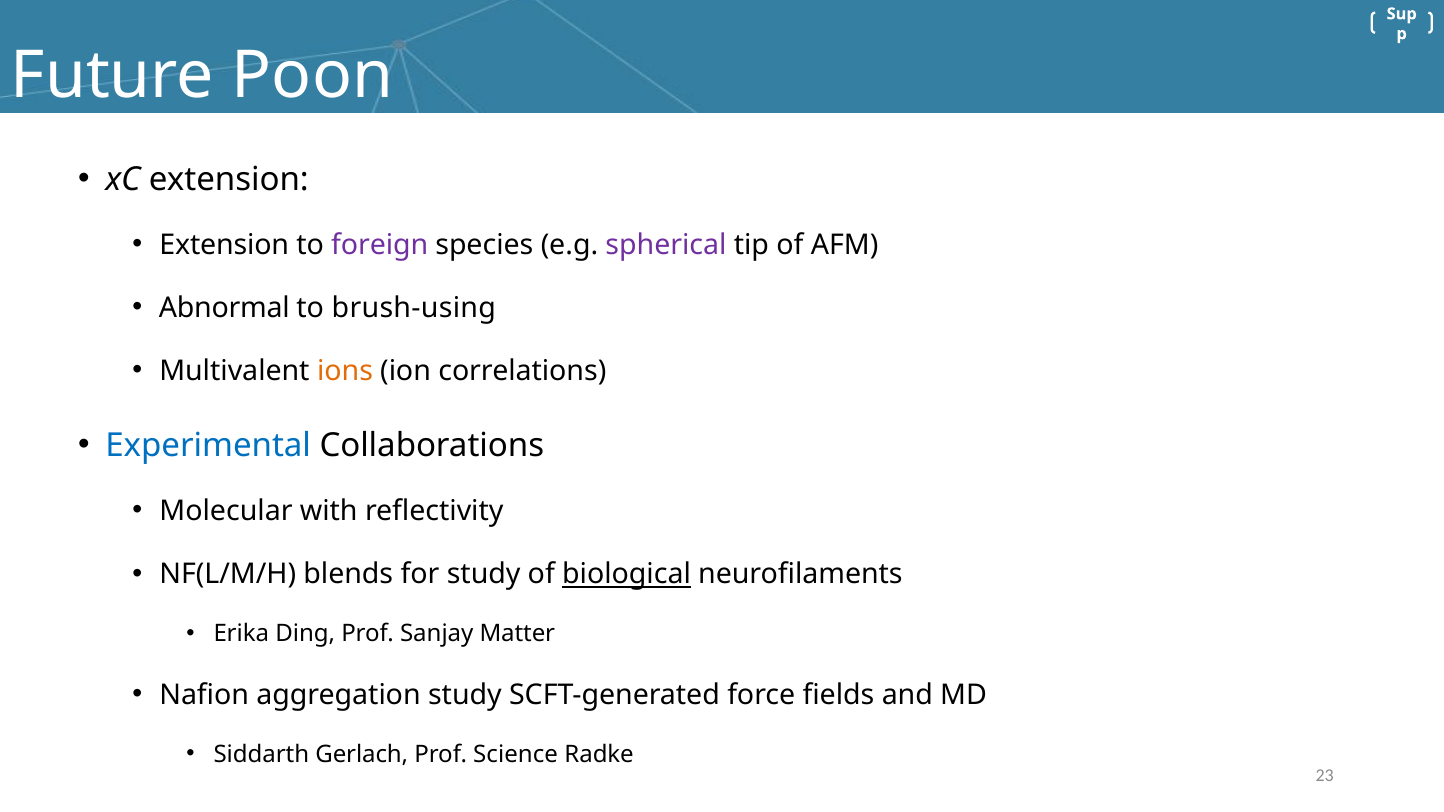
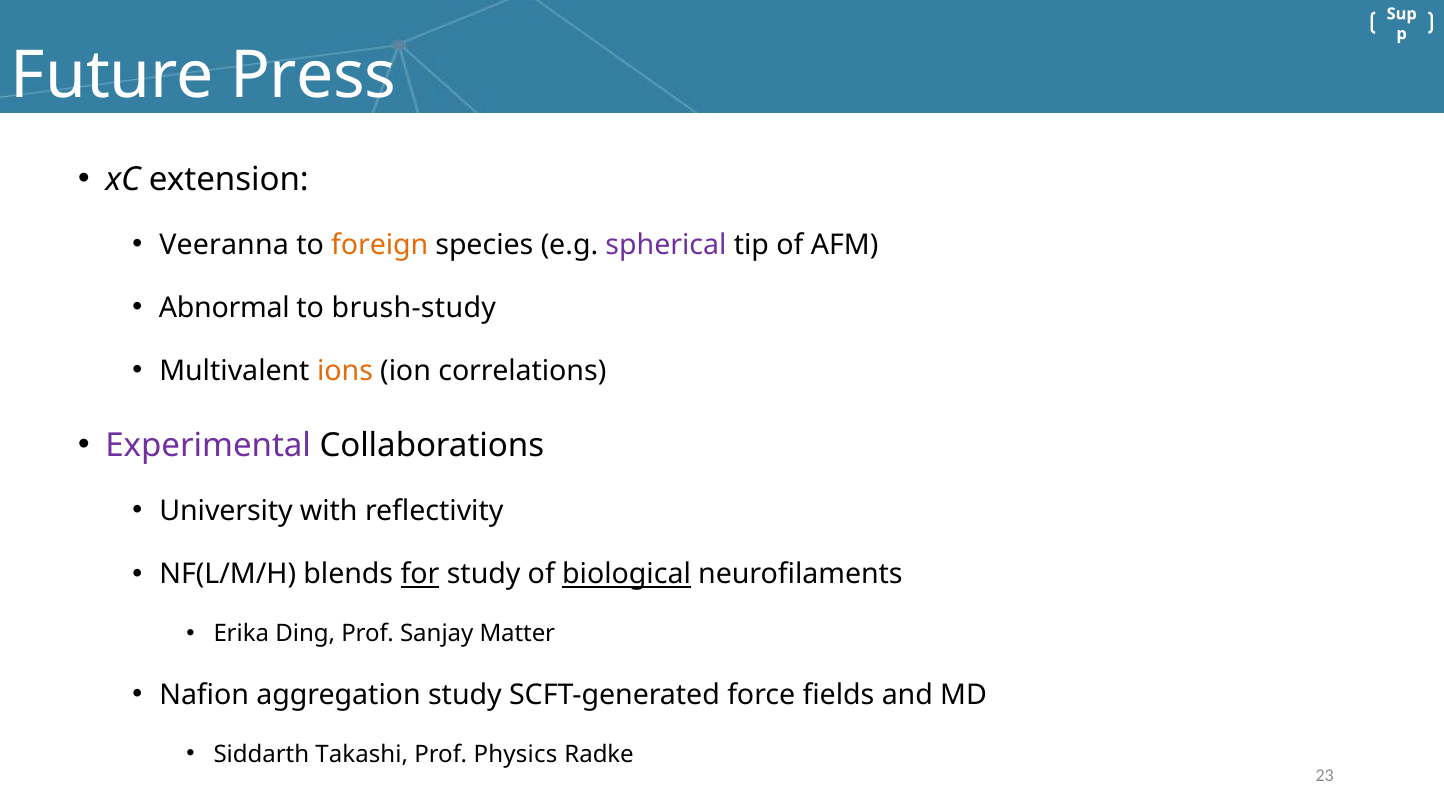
Poon: Poon -> Press (313, 76)
Extension: Extension -> Veeranna (224, 245)
foreign colour: purple -> orange (380, 245)
brush-using: brush-using -> brush-study (414, 308)
Experimental colour: blue -> purple (208, 446)
Molecular: Molecular -> University (226, 511)
for underline: none -> present (420, 575)
Gerlach: Gerlach -> Takashi (362, 755)
Science: Science -> Physics (516, 755)
